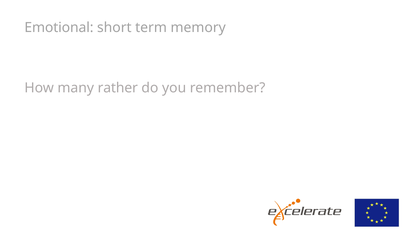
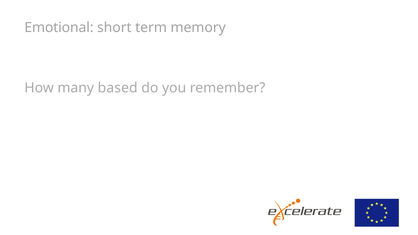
rather: rather -> based (118, 88)
